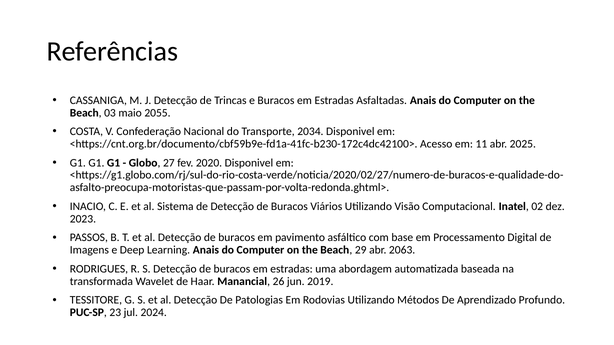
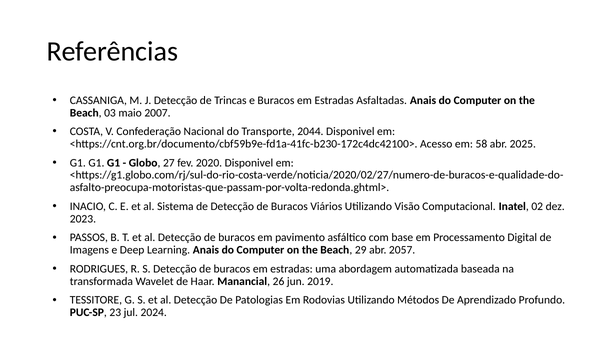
2055: 2055 -> 2007 (157, 113)
2034: 2034 -> 2044 (310, 132)
11: 11 -> 58 (481, 144)
2063: 2063 -> 2057 (402, 250)
